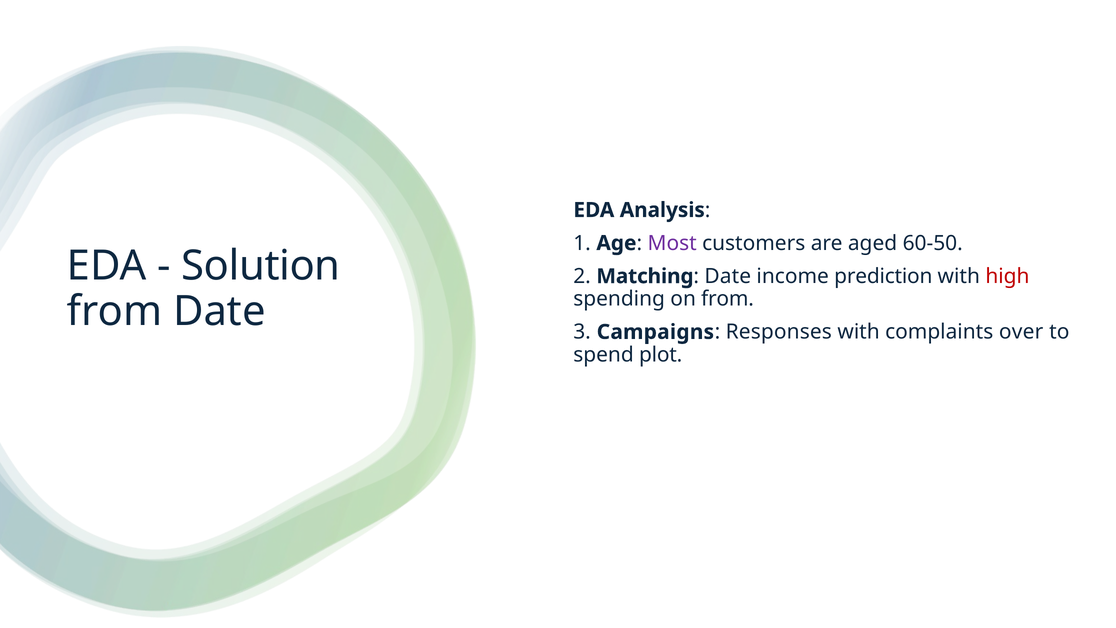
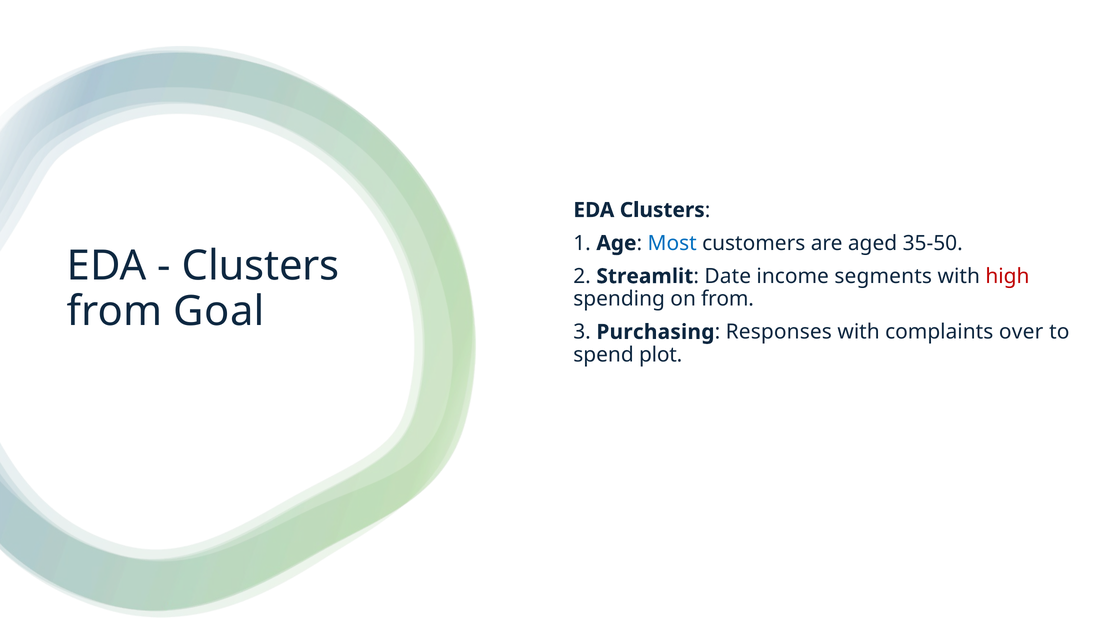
EDA Analysis: Analysis -> Clusters (662, 210)
Most colour: purple -> blue (672, 243)
60-50: 60-50 -> 35-50 (933, 243)
Solution: Solution -> Clusters (261, 266)
Matching: Matching -> Streamlit (645, 276)
prediction: prediction -> segments (883, 276)
from Date: Date -> Goal (219, 311)
Campaigns: Campaigns -> Purchasing (655, 332)
